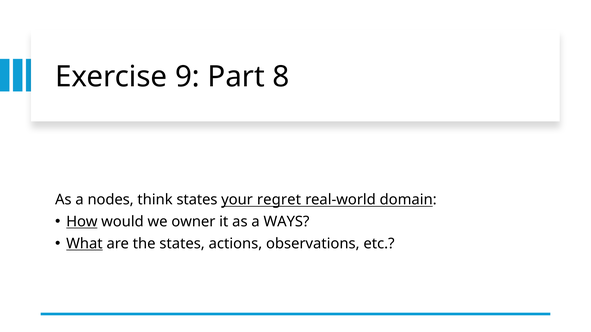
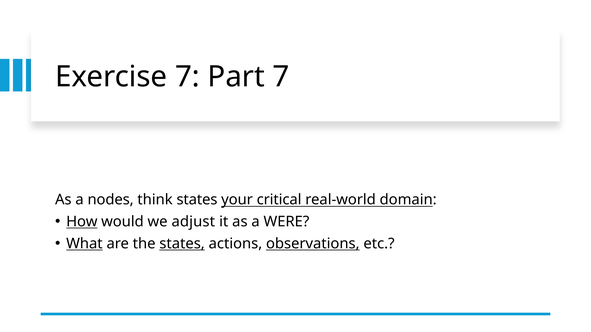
Exercise 9: 9 -> 7 (187, 77)
Part 8: 8 -> 7 (281, 77)
regret: regret -> critical (279, 200)
owner: owner -> adjust (193, 222)
WAYS: WAYS -> WERE (286, 222)
states underline: none -> present (182, 244)
observations underline: none -> present (313, 244)
